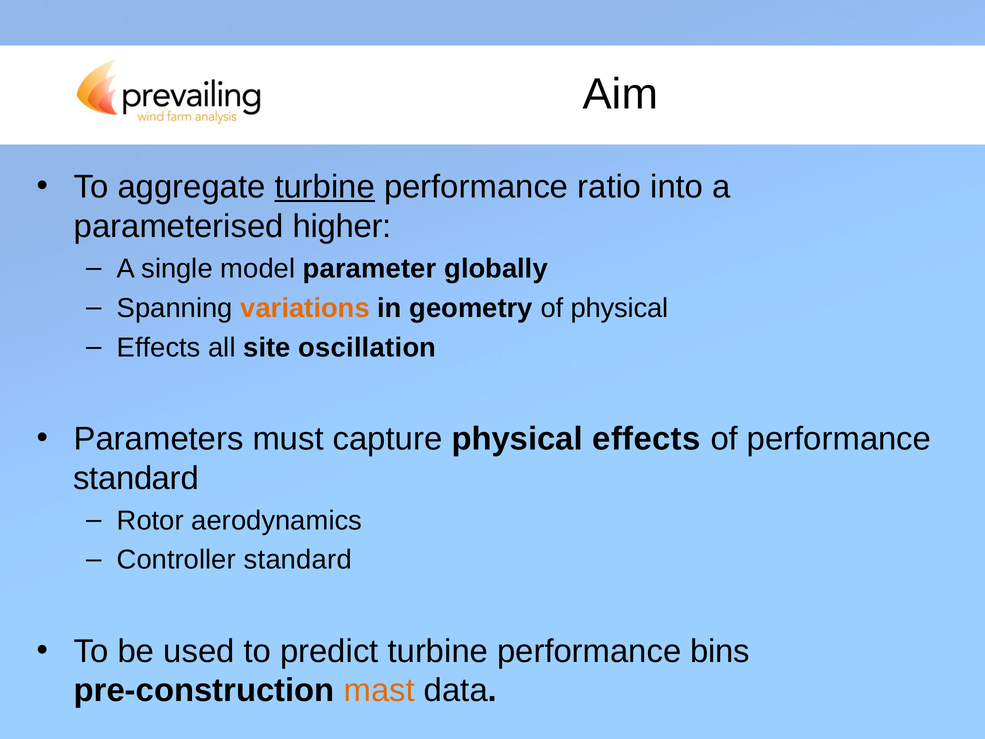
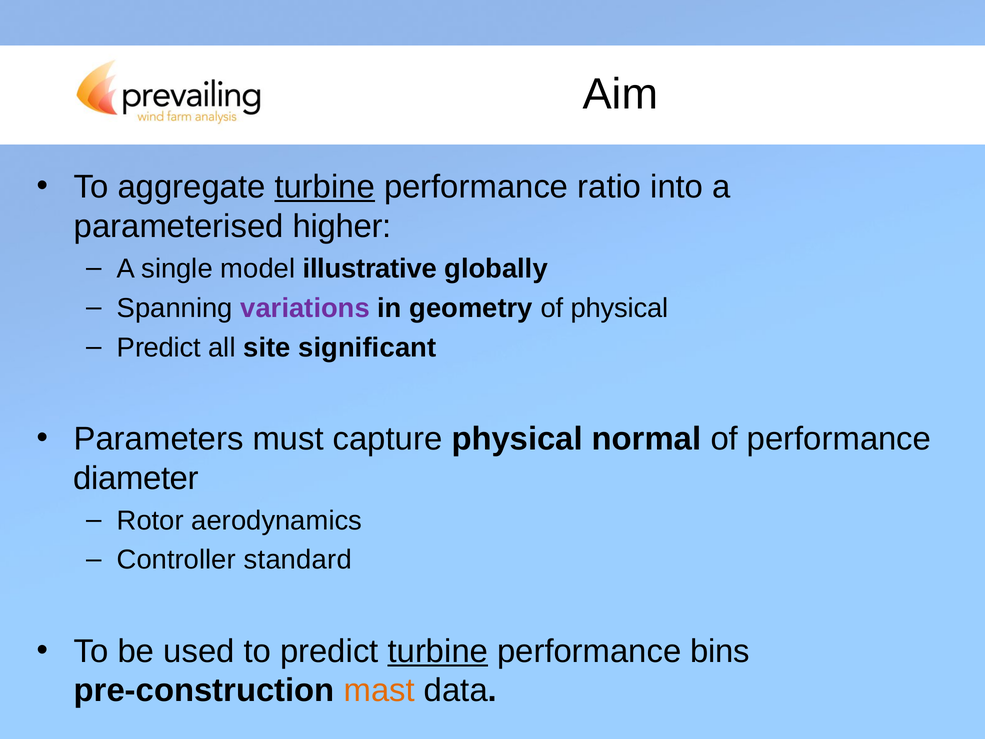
parameter: parameter -> illustrative (370, 269)
variations colour: orange -> purple (305, 308)
Effects: Effects -> Predict (159, 347)
oscillation: oscillation -> significant (367, 347)
physical effects: effects -> normal (647, 439)
standard: standard -> diameter (136, 478)
turbine underline: none -> present (438, 651)
